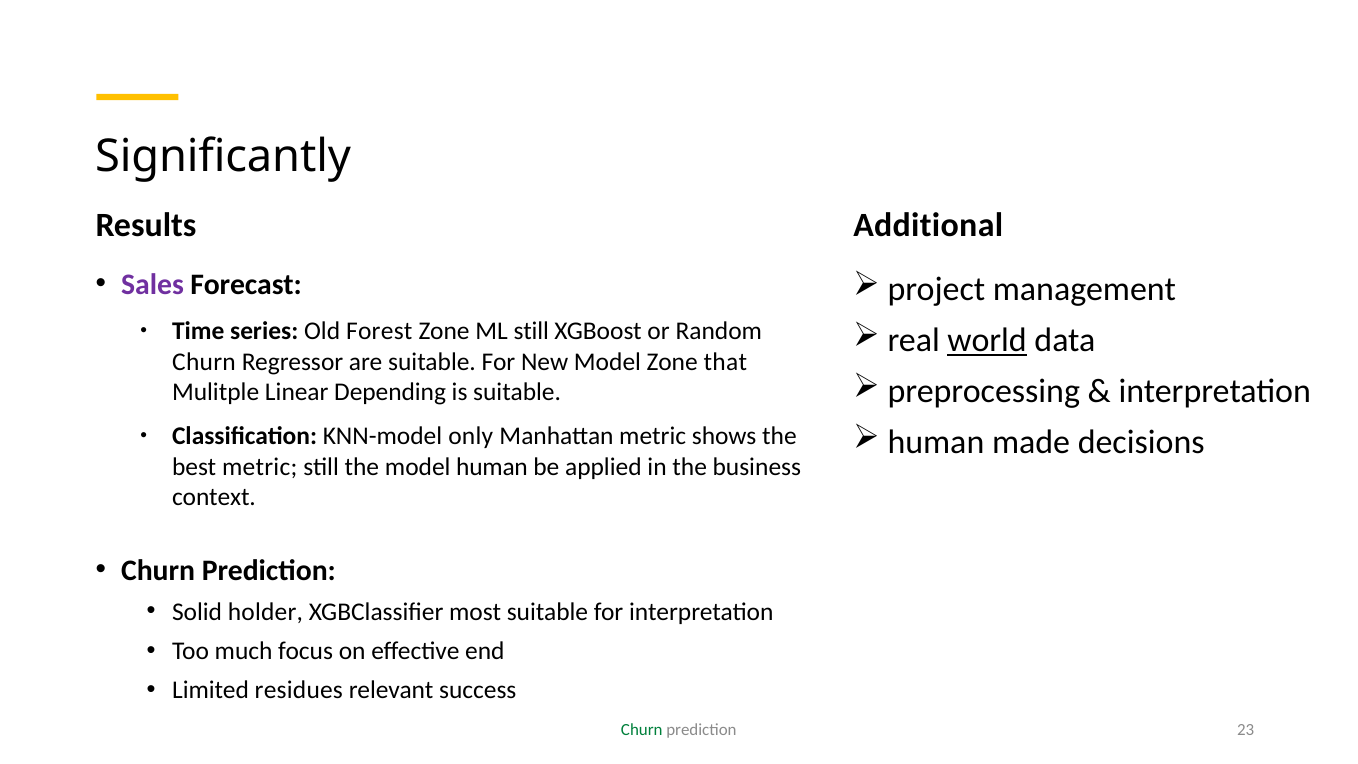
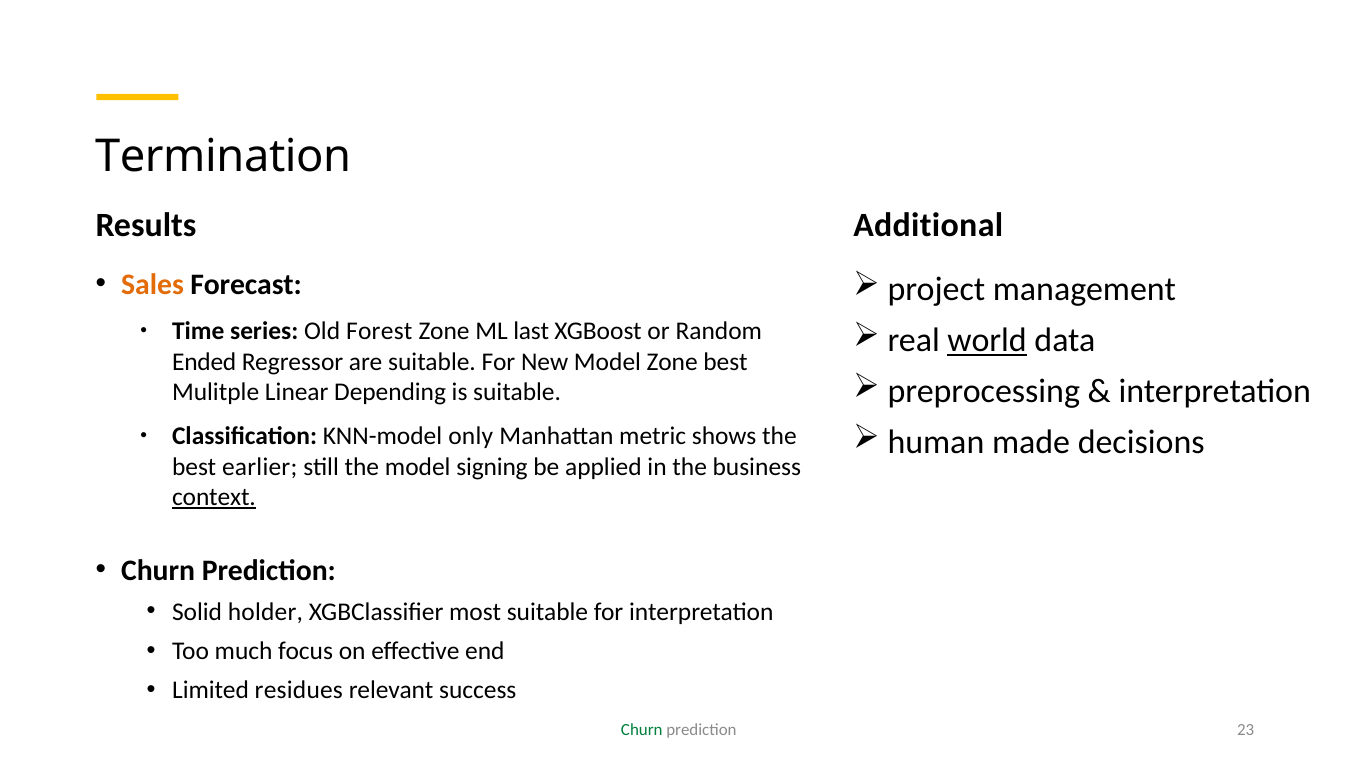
Significantly: Significantly -> Termination (223, 156)
Sales colour: purple -> orange (153, 285)
ML still: still -> last (531, 331)
Churn: Churn -> Ended (204, 362)
Zone that: that -> best (726, 362)
best metric: metric -> earlier (260, 467)
model human: human -> signing (492, 467)
context underline: none -> present (214, 497)
